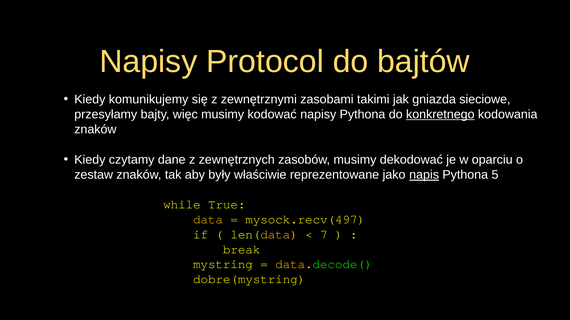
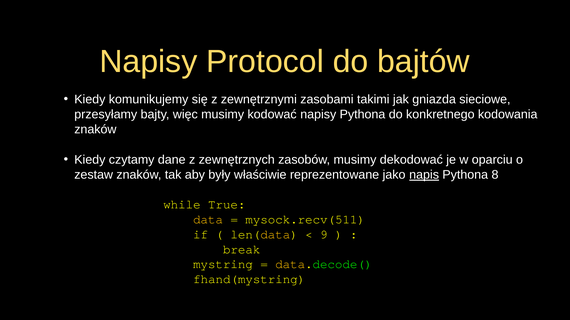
konkretnego underline: present -> none (440, 115)
5: 5 -> 8 (495, 175)
mysock.recv(497: mysock.recv(497 -> mysock.recv(511 (305, 220)
7: 7 -> 9 (324, 235)
dobre(mystring: dobre(mystring -> fhand(mystring (249, 280)
